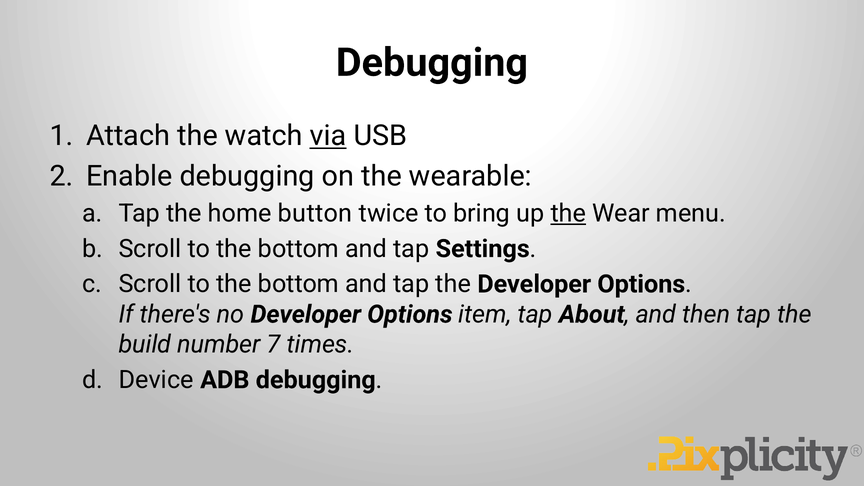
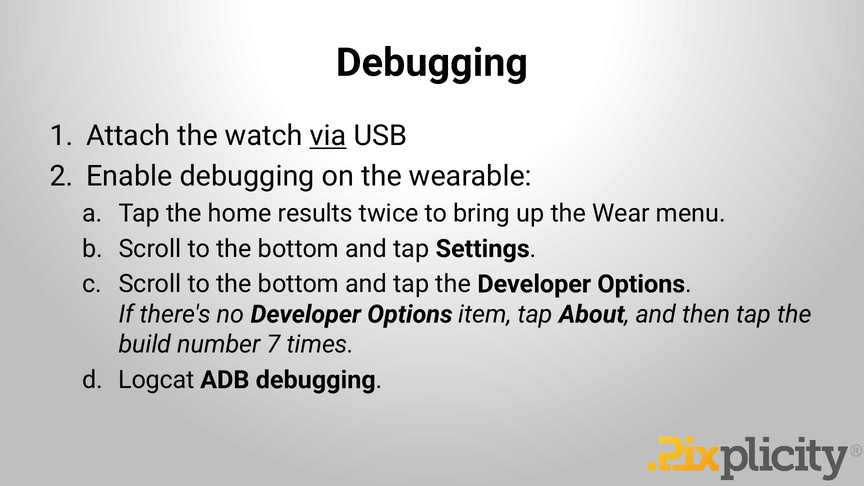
button: button -> results (315, 213)
the underline: present -> none (568, 213)
Device: Device -> Logcat (156, 380)
